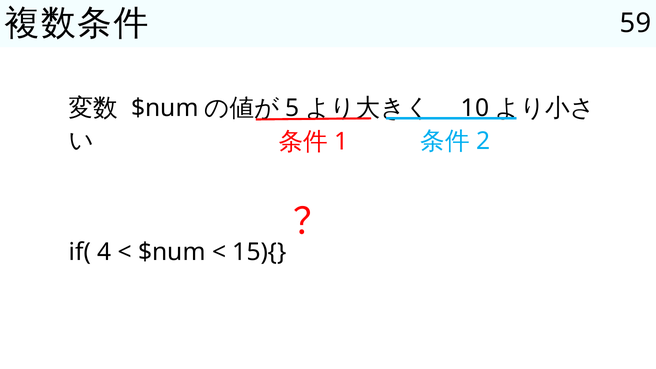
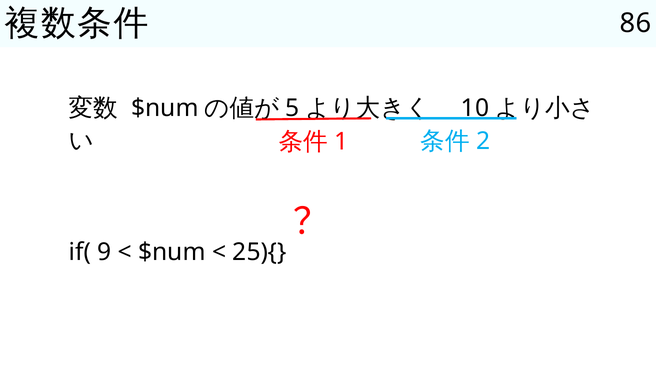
59: 59 -> 86 (636, 23)
4: 4 -> 9 (104, 252)
15){: 15){ -> 25){ (260, 252)
